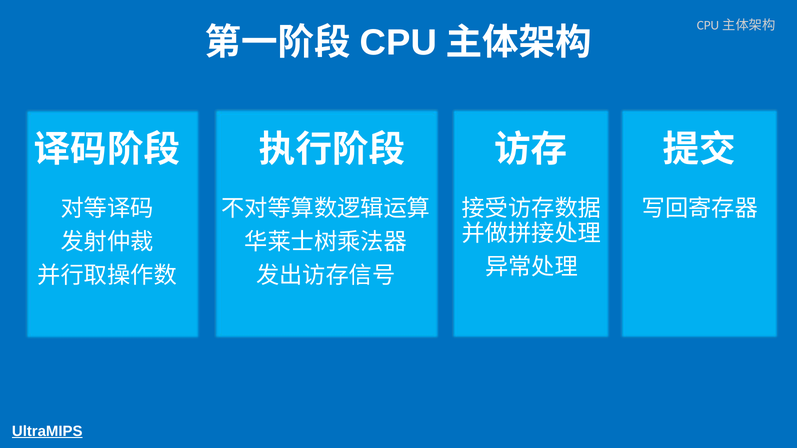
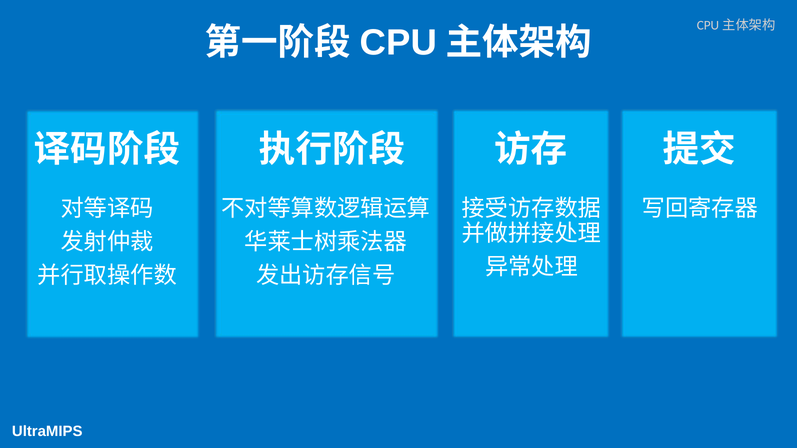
UltraMIPS underline: present -> none (47, 432)
